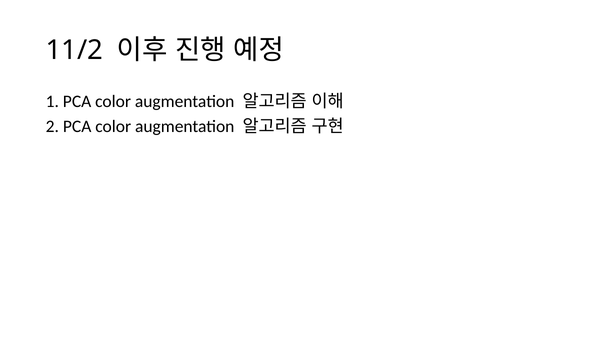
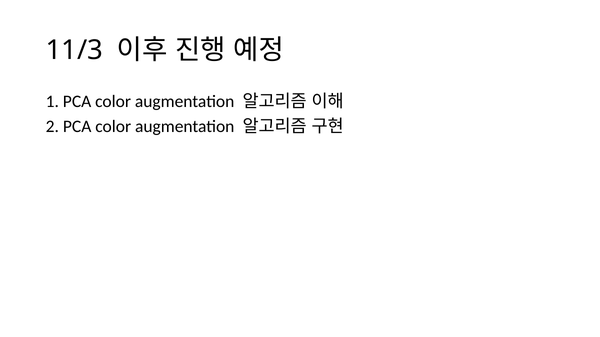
11/2: 11/2 -> 11/3 (74, 50)
